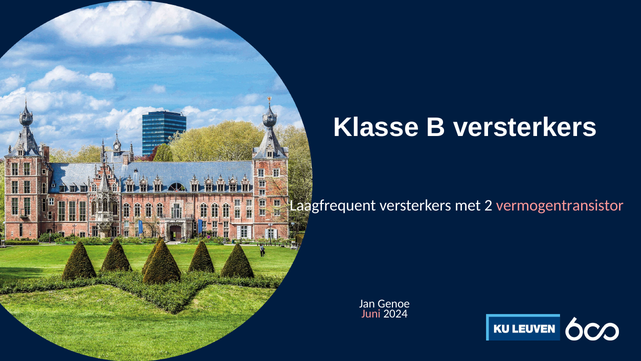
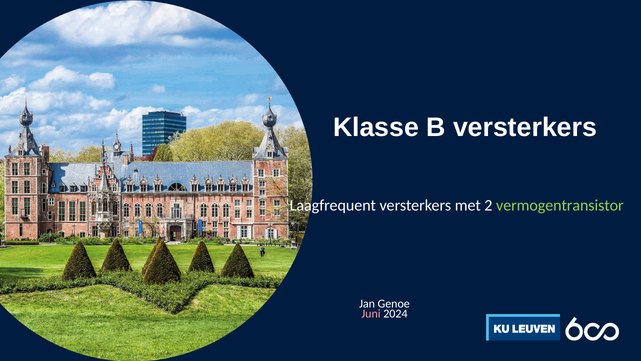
vermogentransistor colour: pink -> light green (560, 205)
